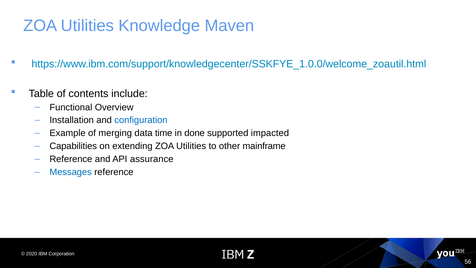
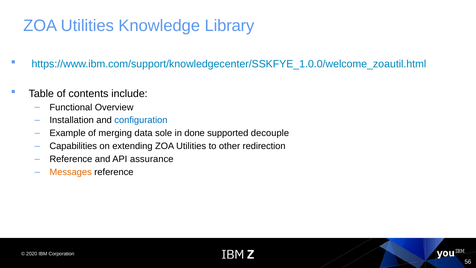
Maven: Maven -> Library (229, 26)
time: time -> sole (164, 133)
impacted: impacted -> decouple (270, 133)
mainframe: mainframe -> redirection (264, 146)
Messages colour: blue -> orange (71, 172)
